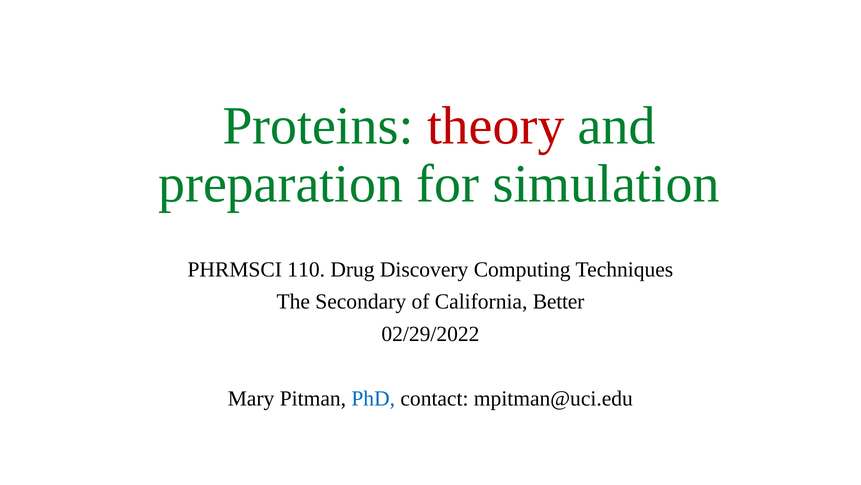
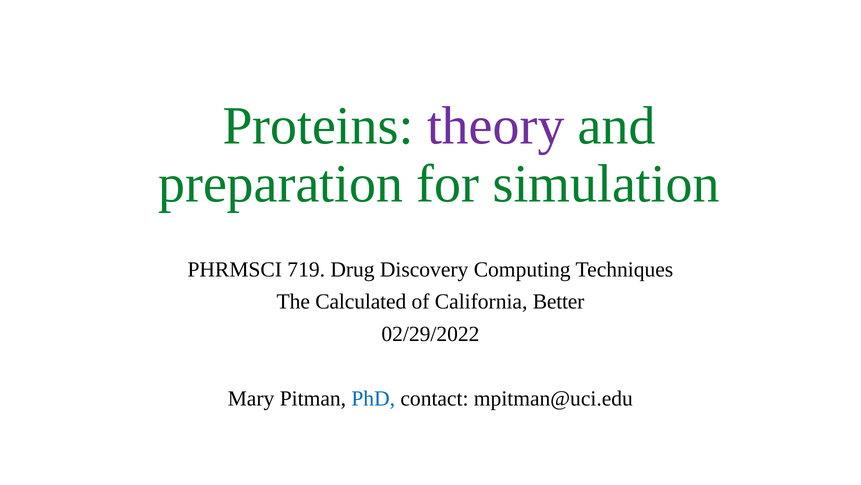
theory colour: red -> purple (496, 126)
110: 110 -> 719 (306, 269)
Secondary: Secondary -> Calculated (361, 301)
